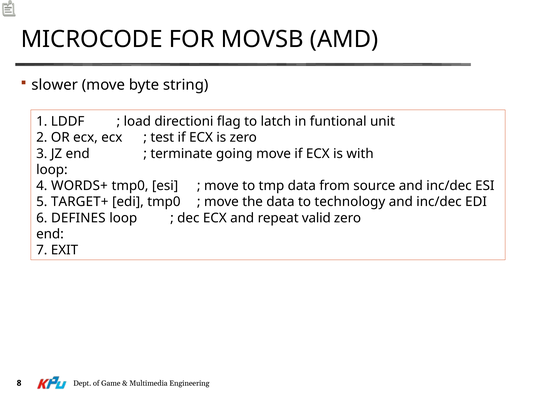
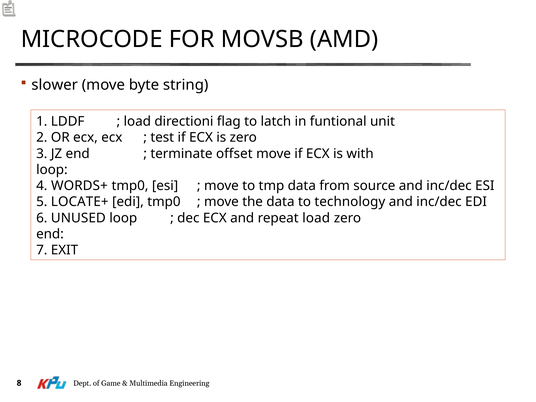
going: going -> offset (234, 154)
TARGET+: TARGET+ -> LOCATE+ (80, 202)
DEFINES: DEFINES -> UNUSED (78, 218)
repeat valid: valid -> load (316, 218)
